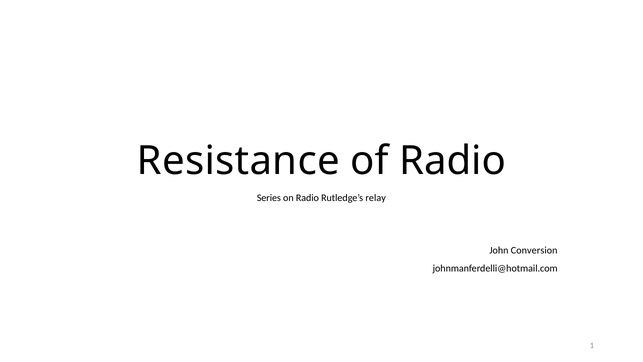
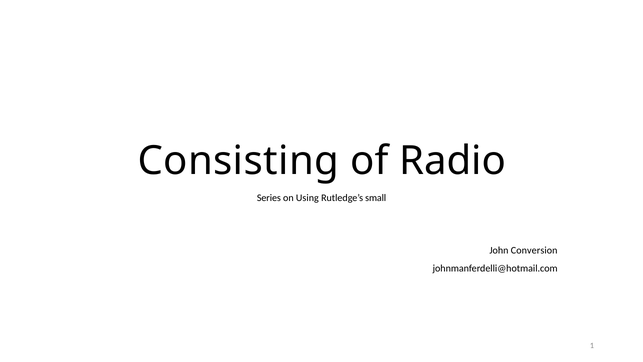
Resistance: Resistance -> Consisting (238, 161)
on Radio: Radio -> Using (307, 198)
relay: relay -> small (376, 198)
